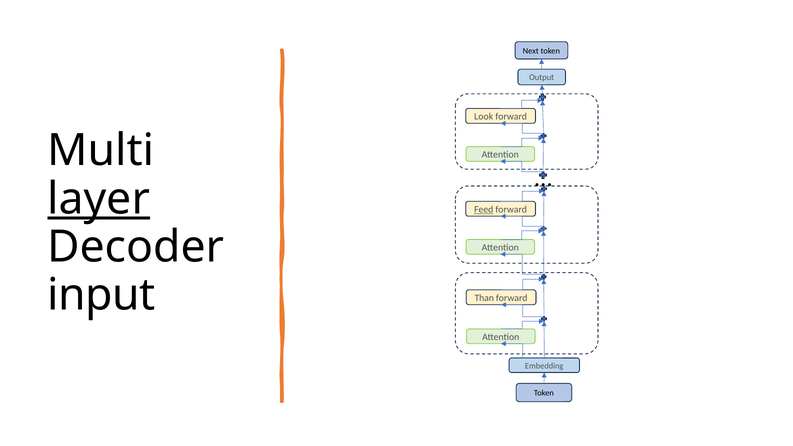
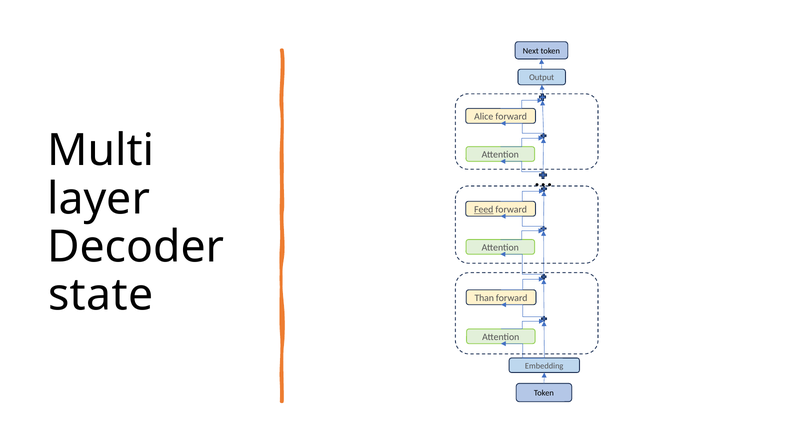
Look: Look -> Alice (484, 117)
layer underline: present -> none (99, 199)
input: input -> state (101, 295)
